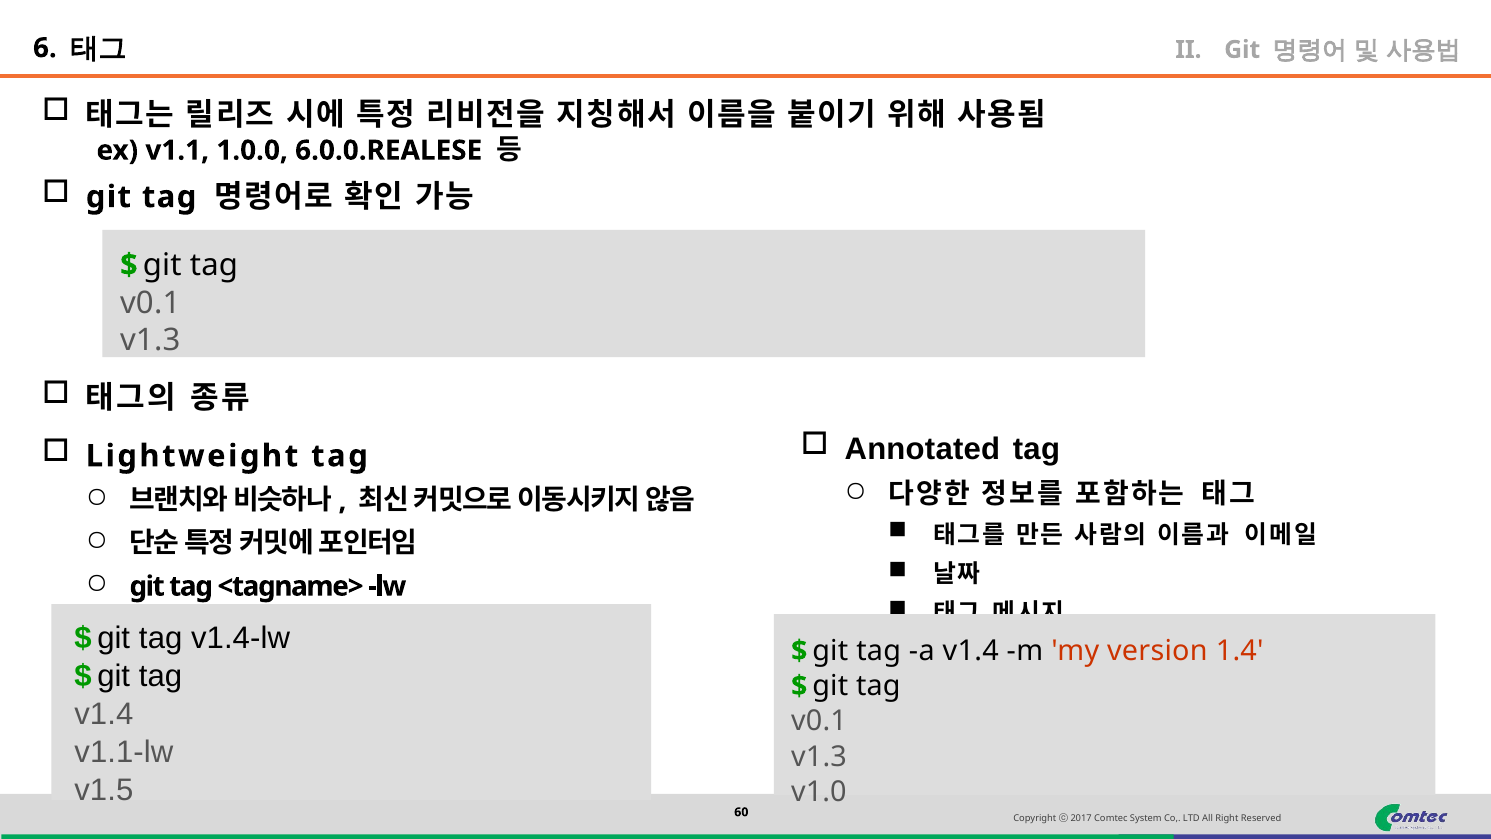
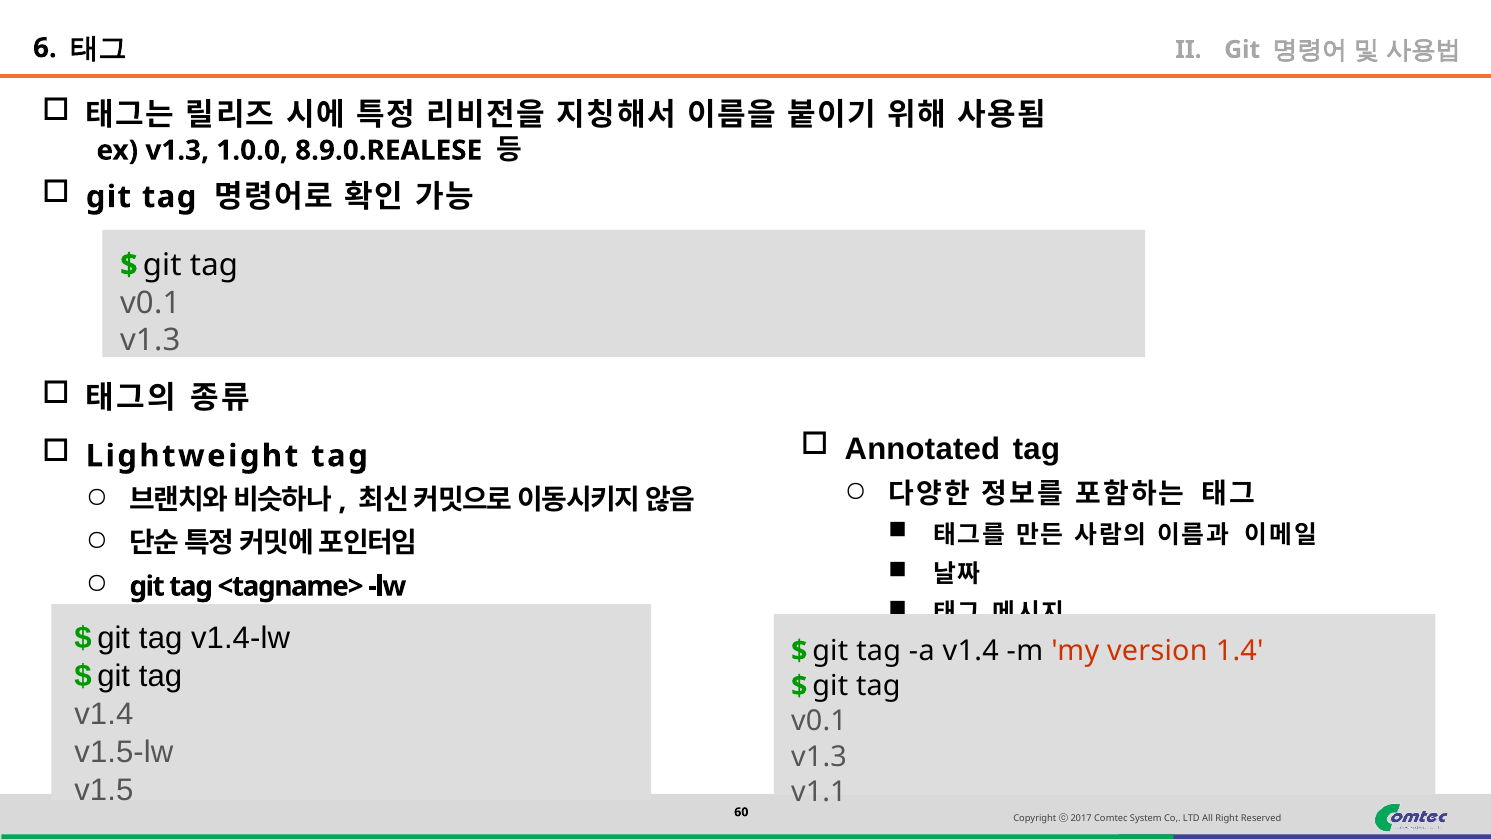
ex v1.1: v1.1 -> v1.3 (177, 150)
6.0.0.REALESE: 6.0.0.REALESE -> 8.9.0.REALESE (389, 150)
v1.1-lw: v1.1-lw -> v1.5-lw (124, 752)
v1.0: v1.0 -> v1.1 (819, 791)
